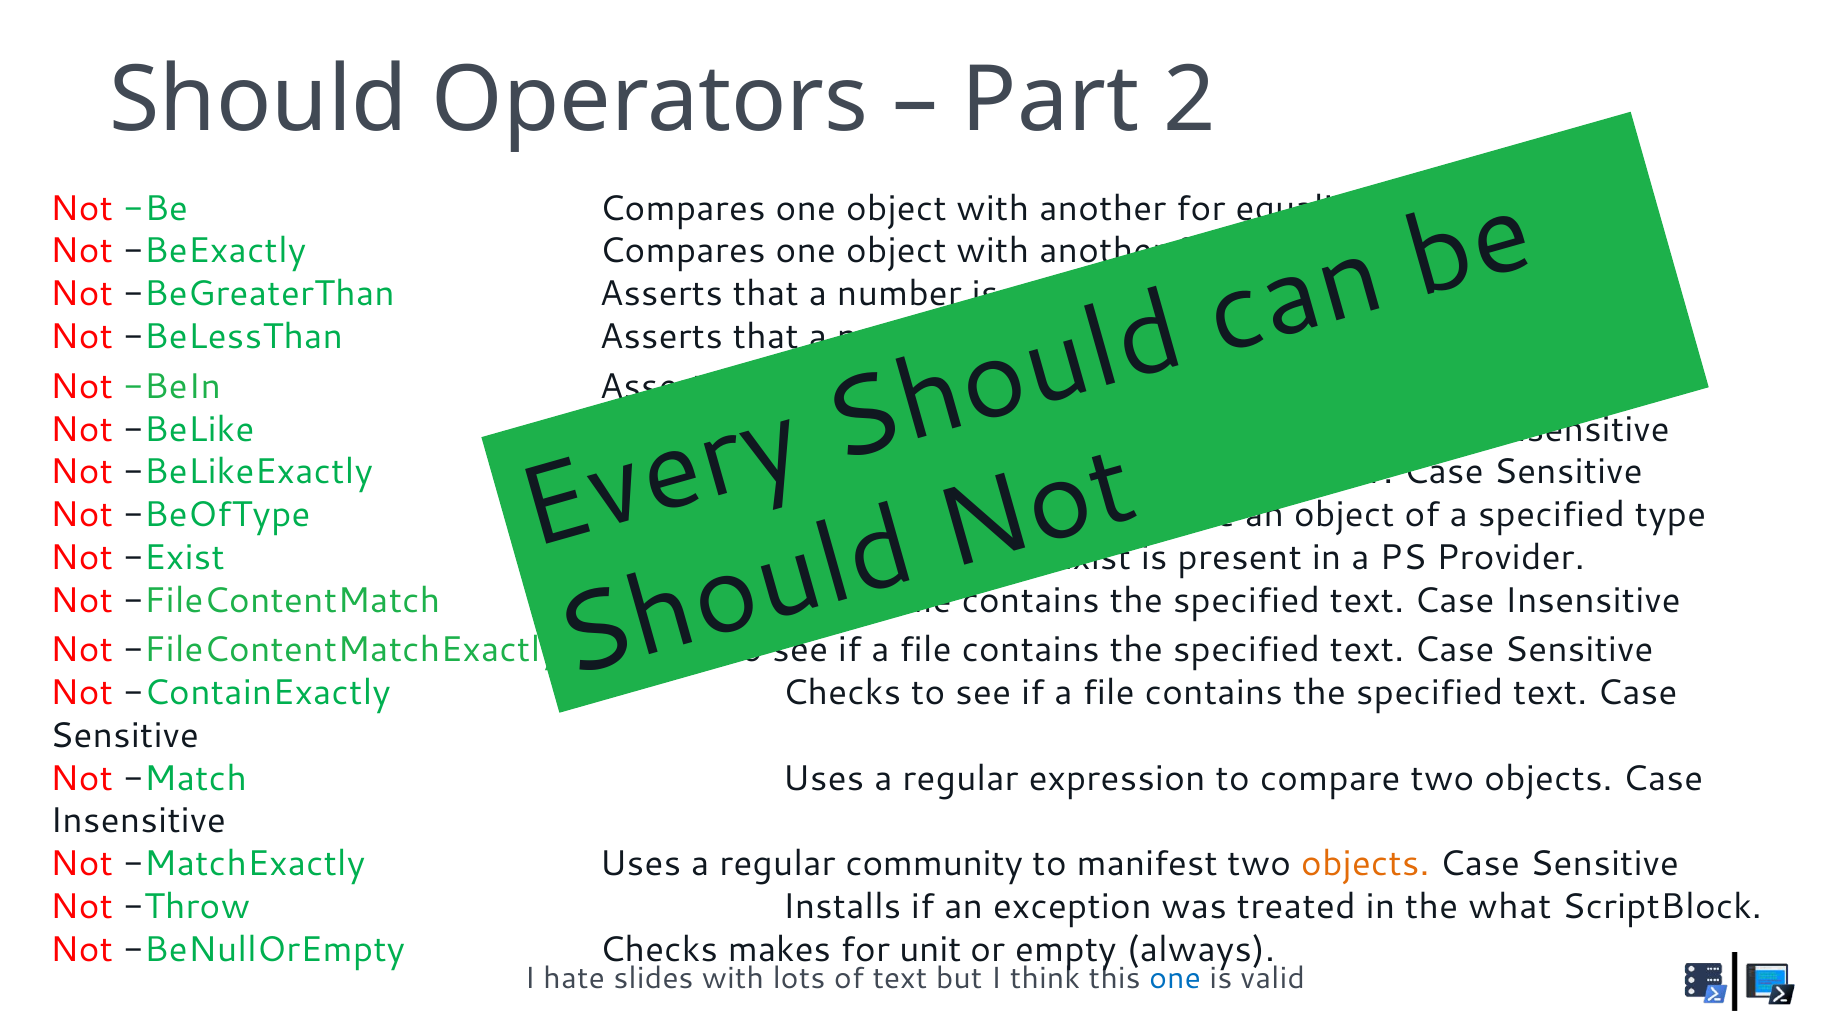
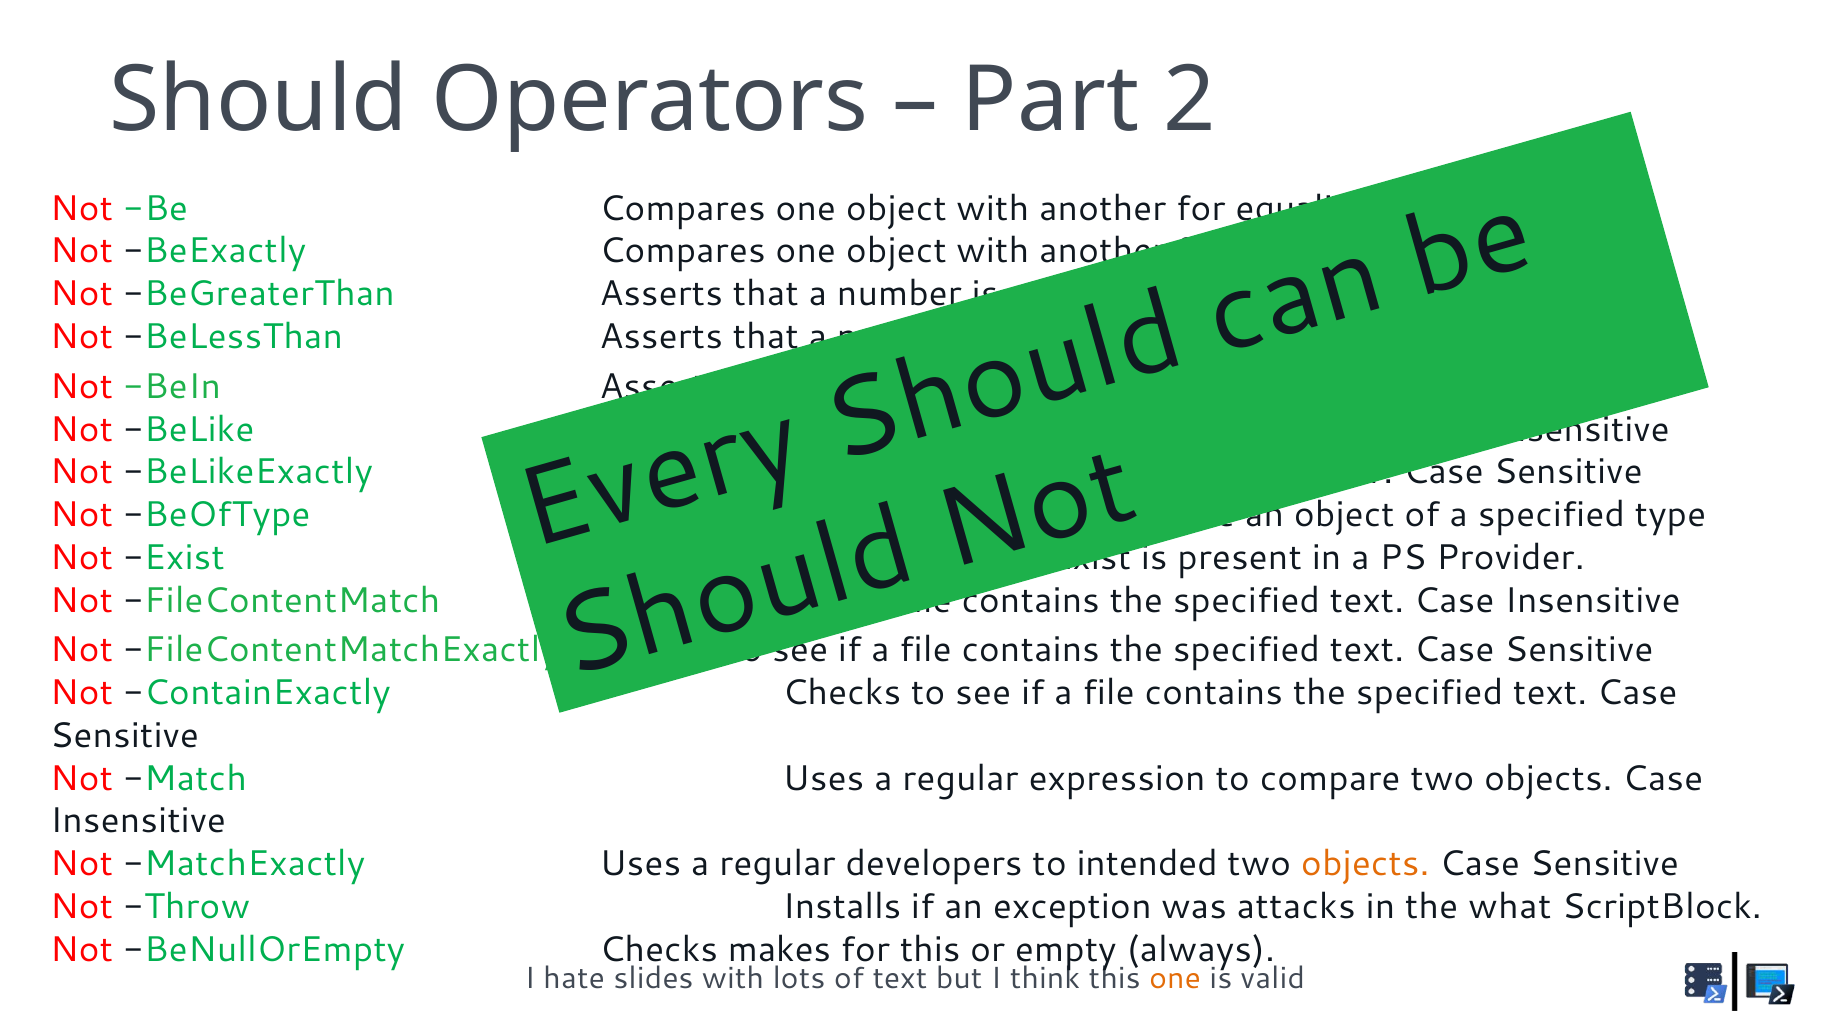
community: community -> developers (934, 864)
manifest: manifest -> intended (1147, 864)
treated: treated -> attacks (1296, 907)
for unit: unit -> this (930, 949)
one colour: blue -> orange (1175, 978)
